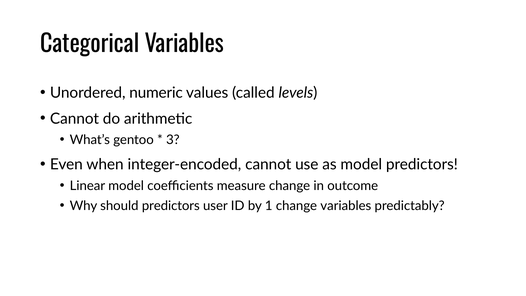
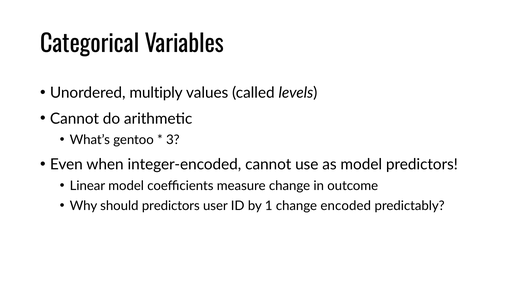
numeric: numeric -> multiply (156, 93)
change variables: variables -> encoded (346, 206)
